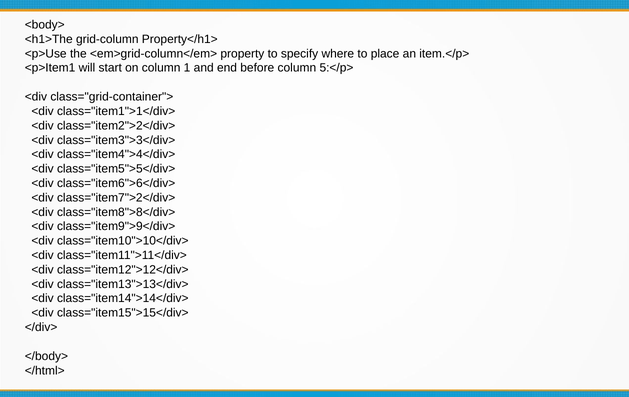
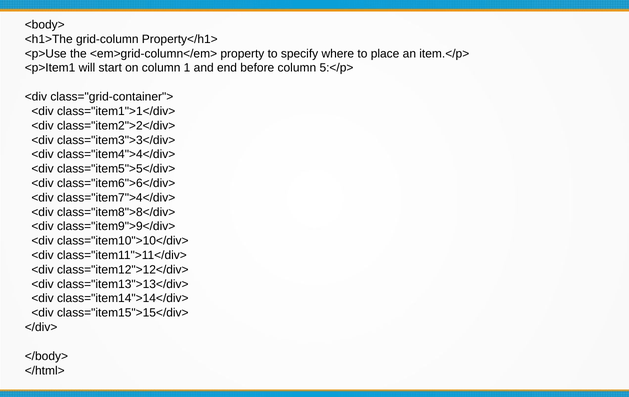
class="item7">2</div>: class="item7">2</div> -> class="item7">4</div> (116, 197)
